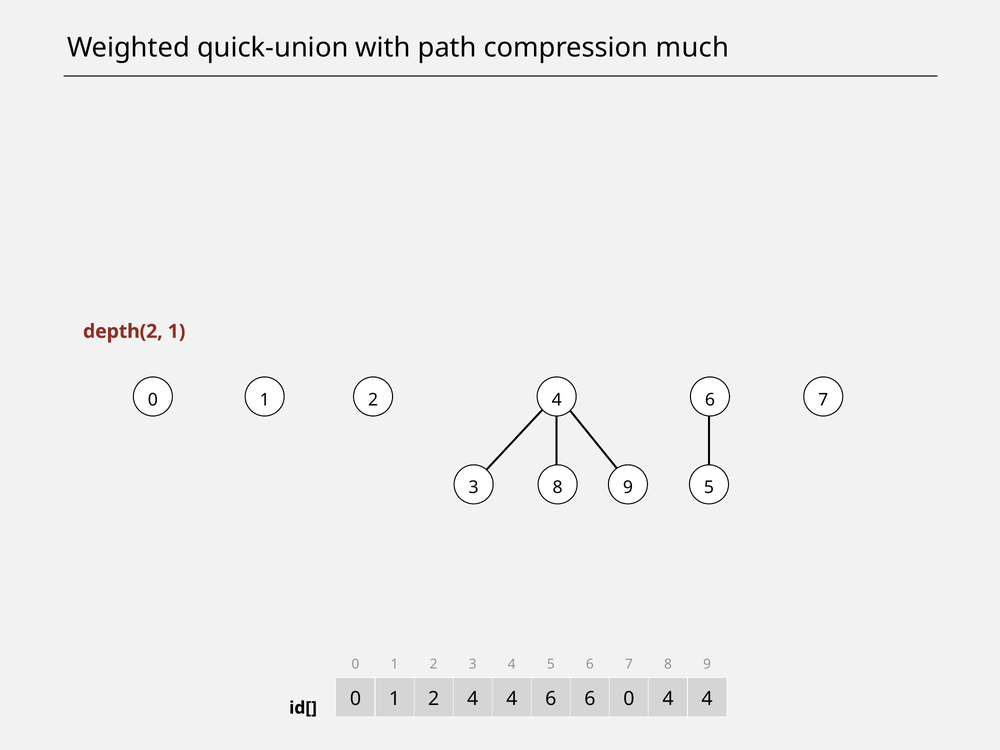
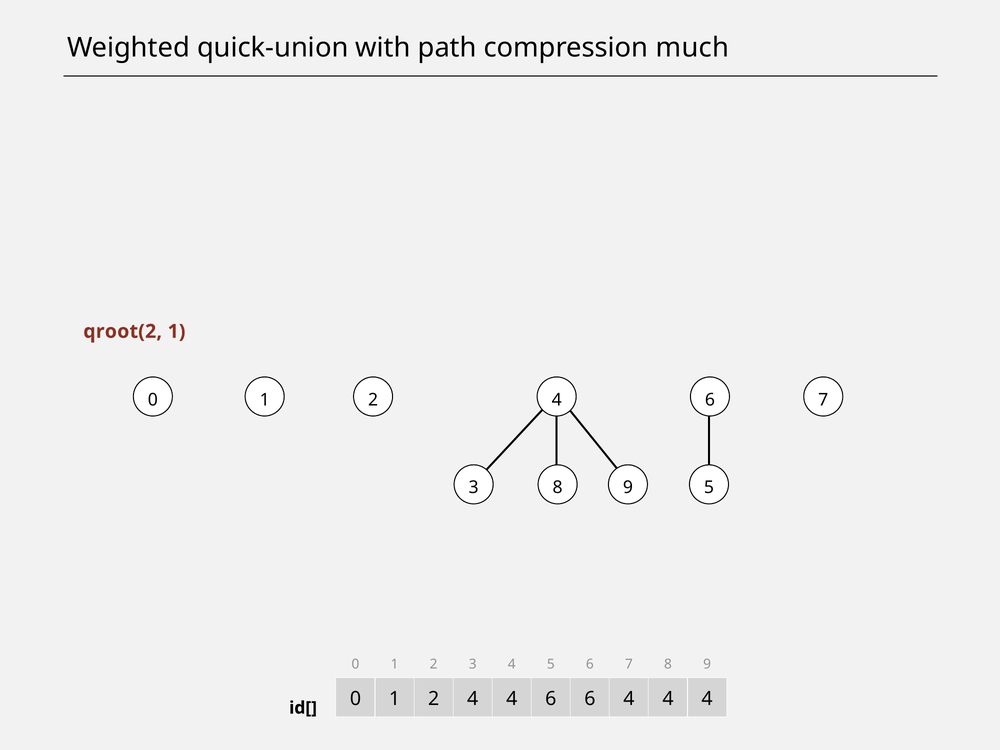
depth(2: depth(2 -> qroot(2 (123, 331)
0: 0 -> 4 (629, 699)
